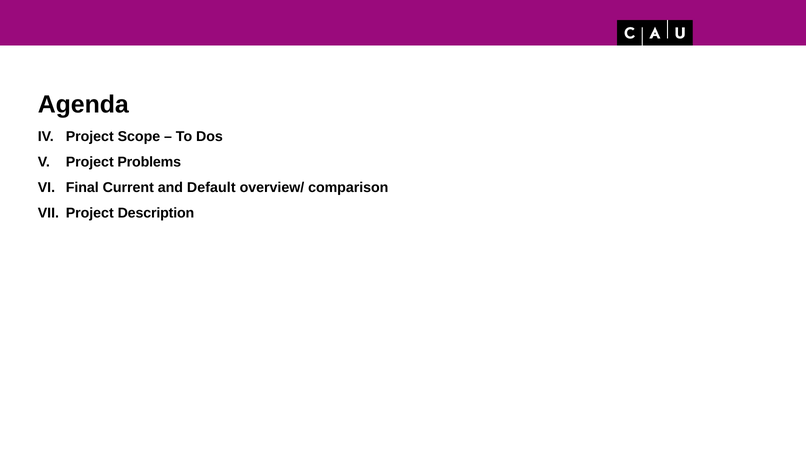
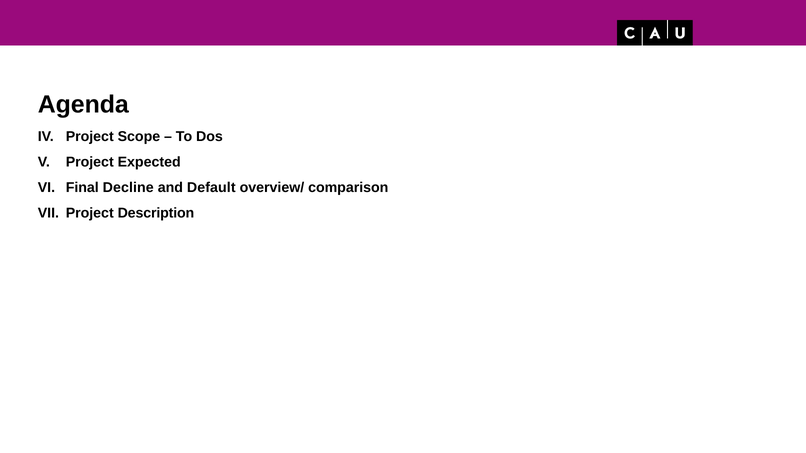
Problems: Problems -> Expected (149, 162)
Current: Current -> Decline (128, 188)
